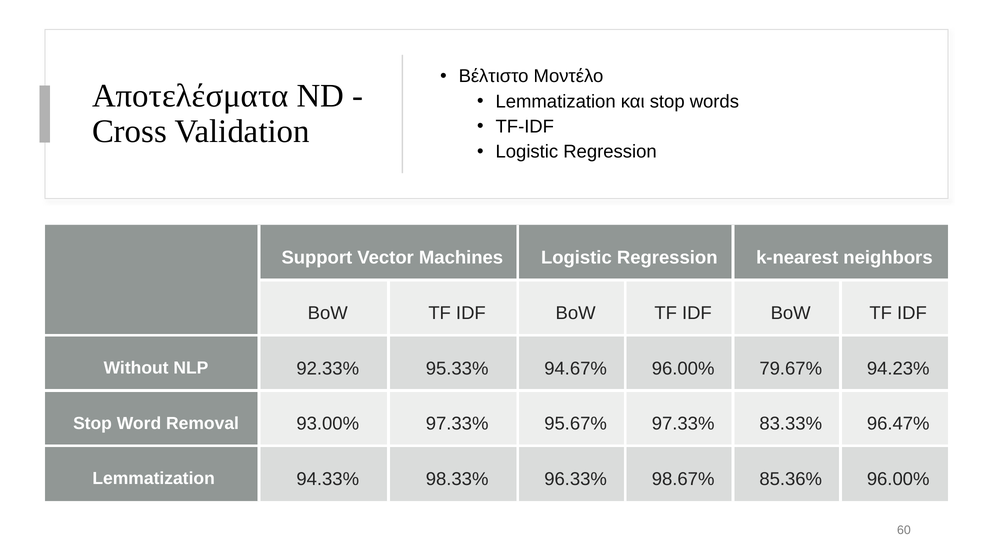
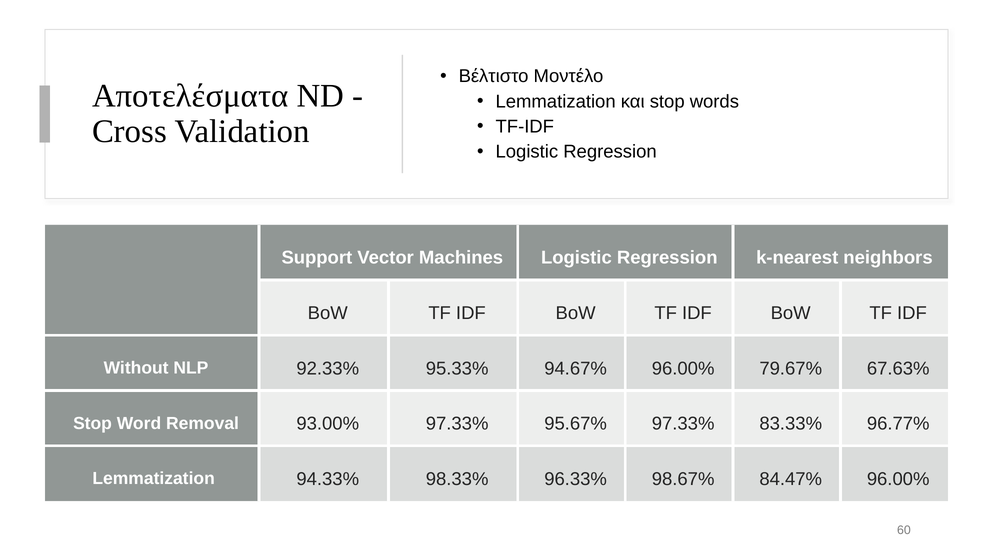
94.23%: 94.23% -> 67.63% (898, 368)
96.47%: 96.47% -> 96.77% (898, 423)
85.36%: 85.36% -> 84.47% (791, 479)
